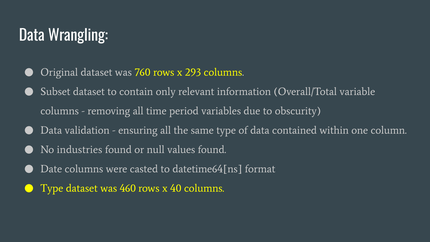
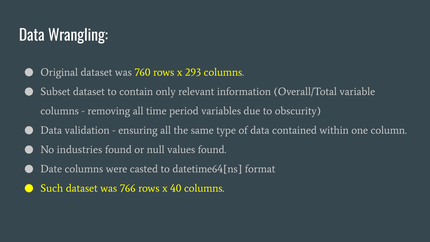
Type: Type -> Such (52, 188)
460: 460 -> 766 (128, 188)
